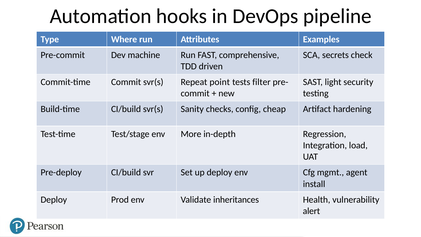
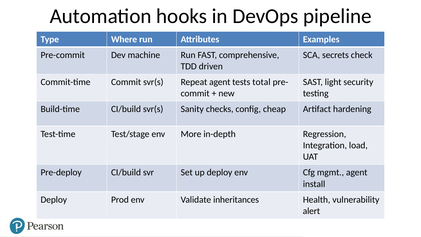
Repeat point: point -> agent (220, 82)
filter: filter -> total (261, 82)
